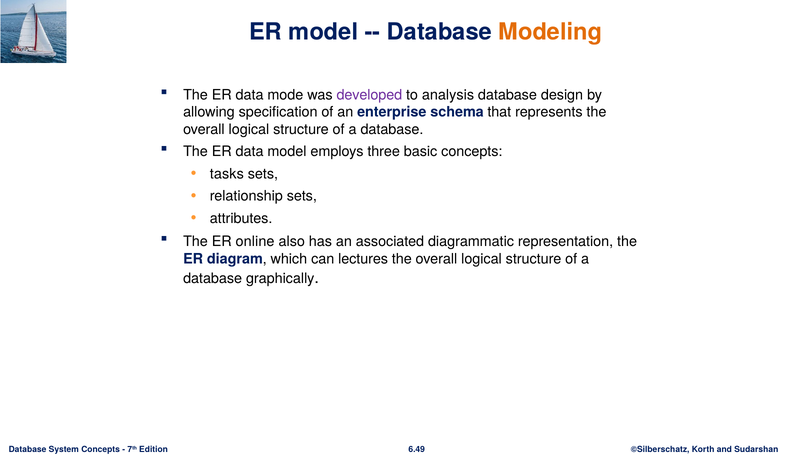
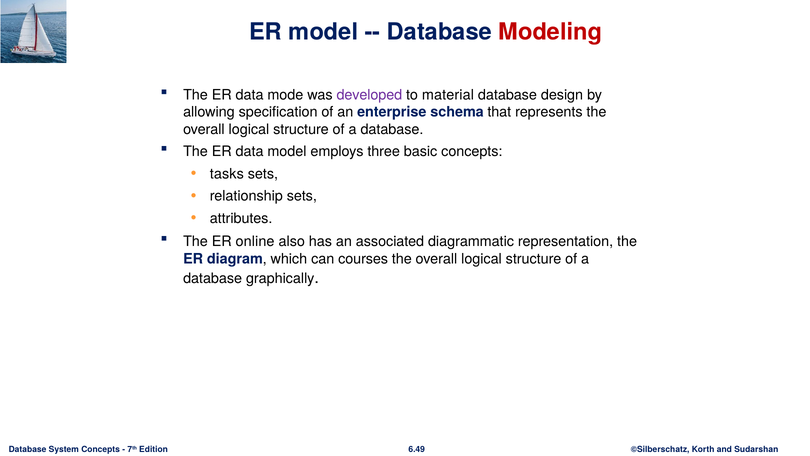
Modeling colour: orange -> red (550, 32)
analysis: analysis -> material (448, 95)
lectures: lectures -> courses (363, 259)
